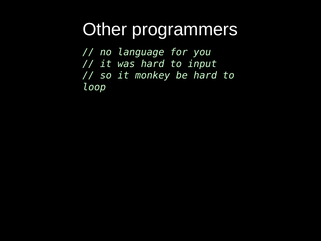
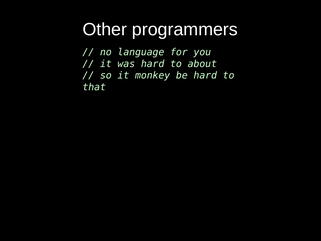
input: input -> about (202, 64)
loop: loop -> that (94, 87)
